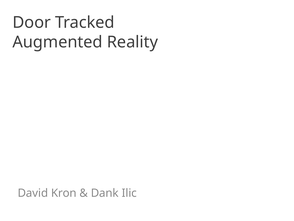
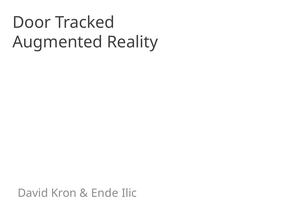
Dank: Dank -> Ende (105, 193)
